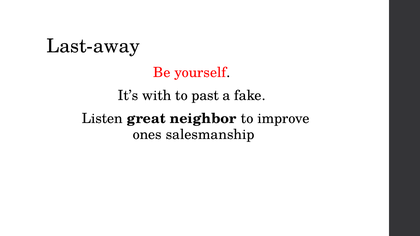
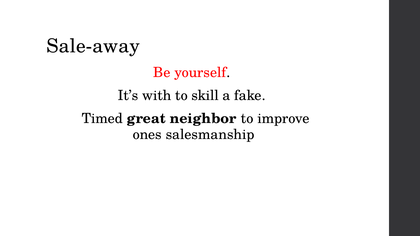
Last-away: Last-away -> Sale-away (93, 46)
past: past -> skill (205, 96)
Listen: Listen -> Timed (102, 119)
